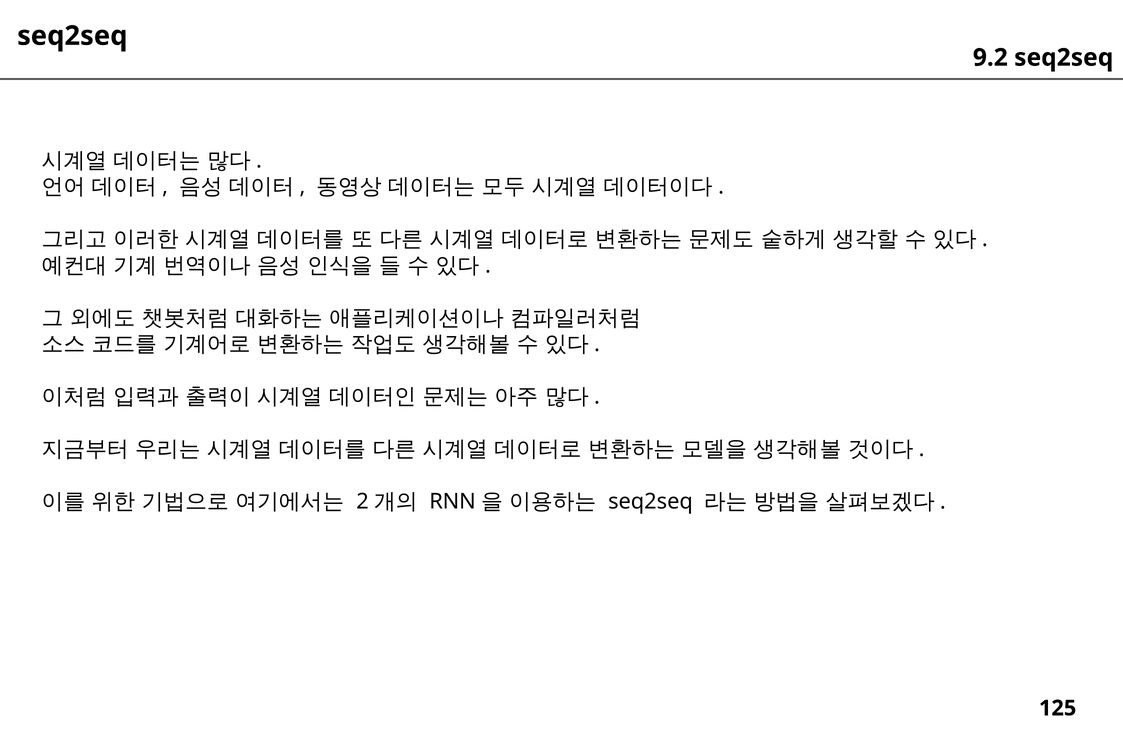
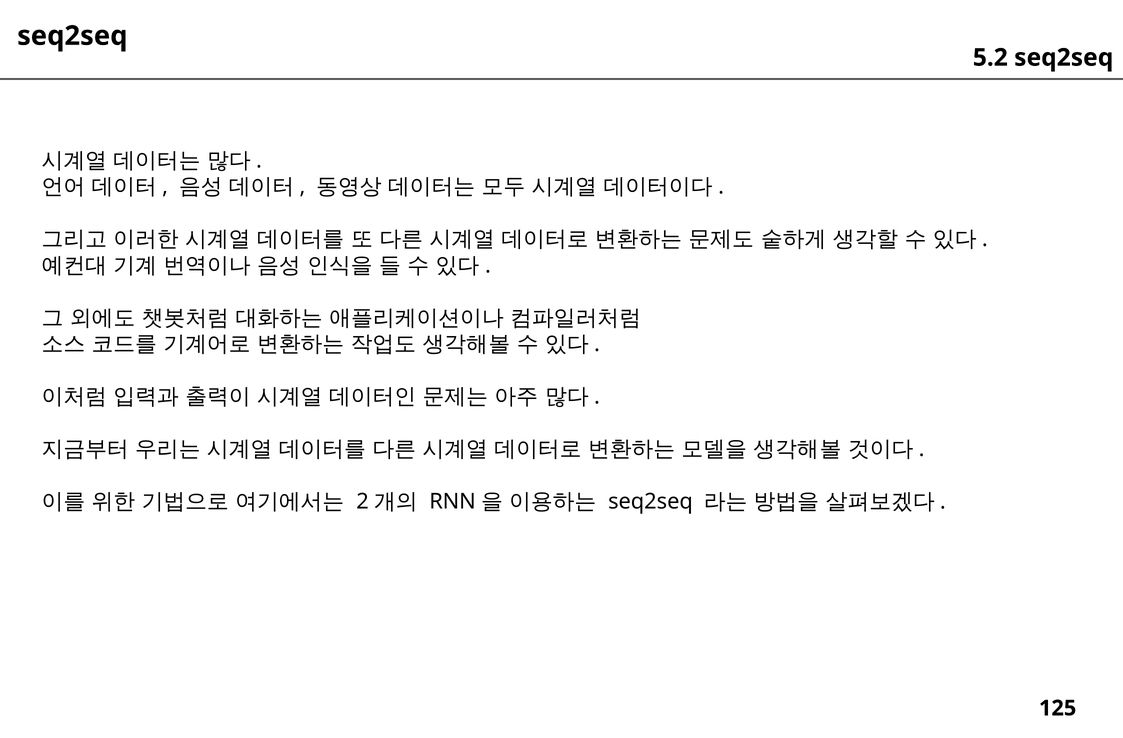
9.2: 9.2 -> 5.2 (990, 58)
